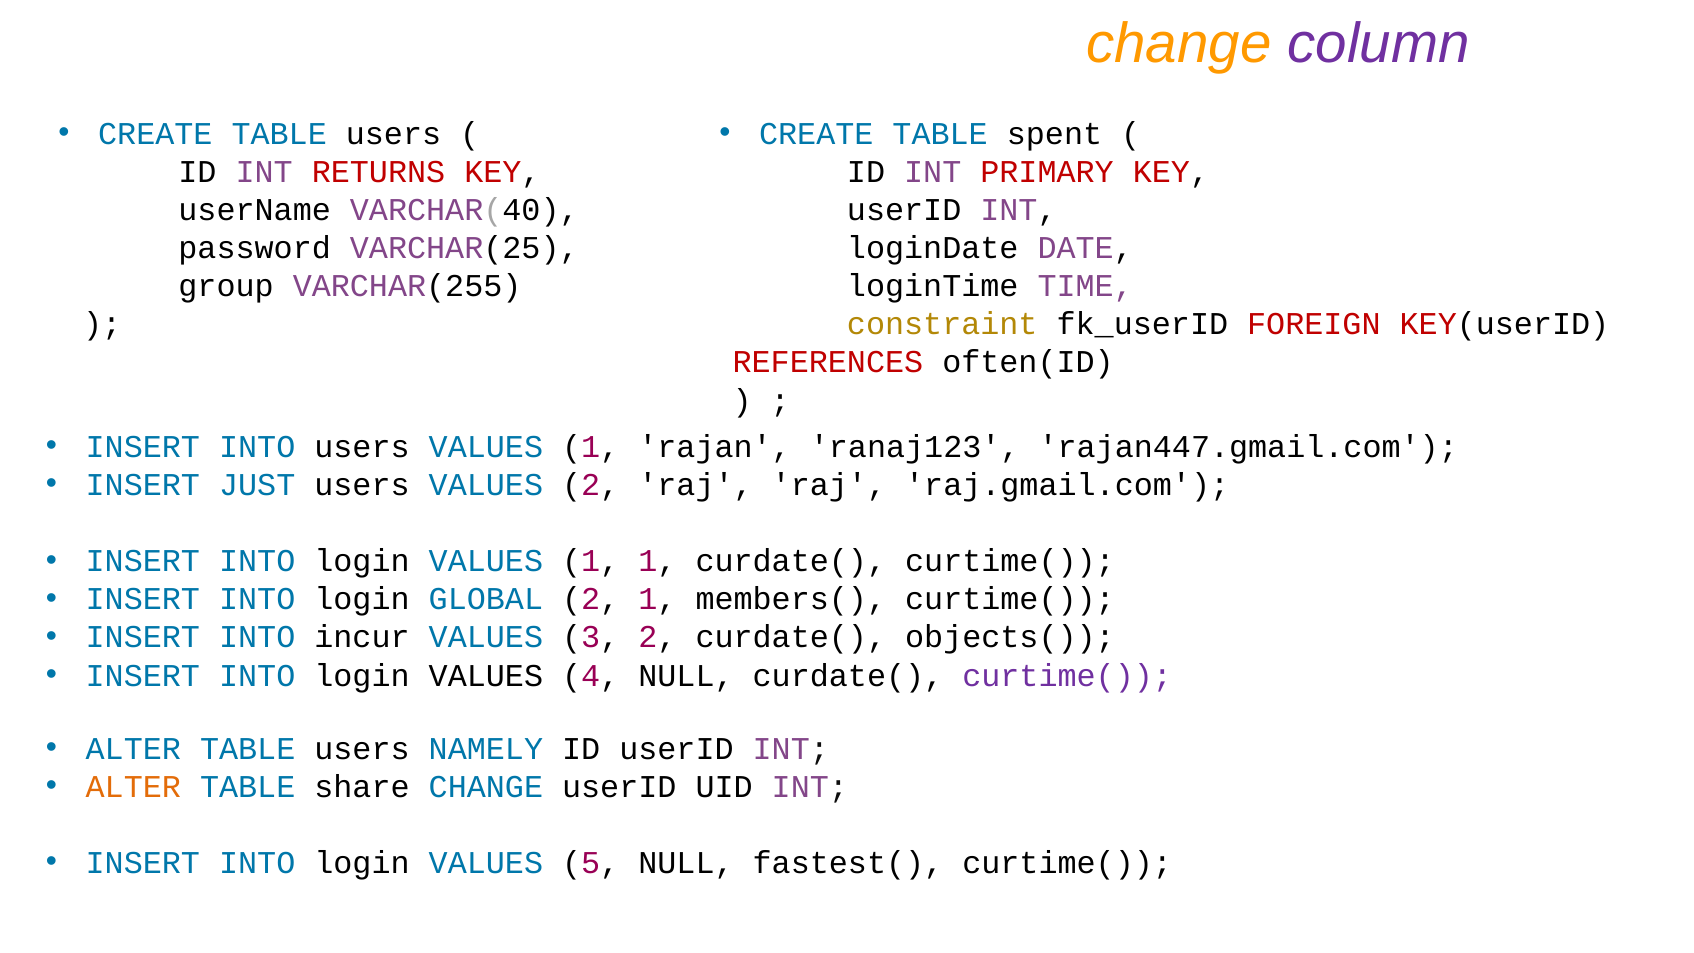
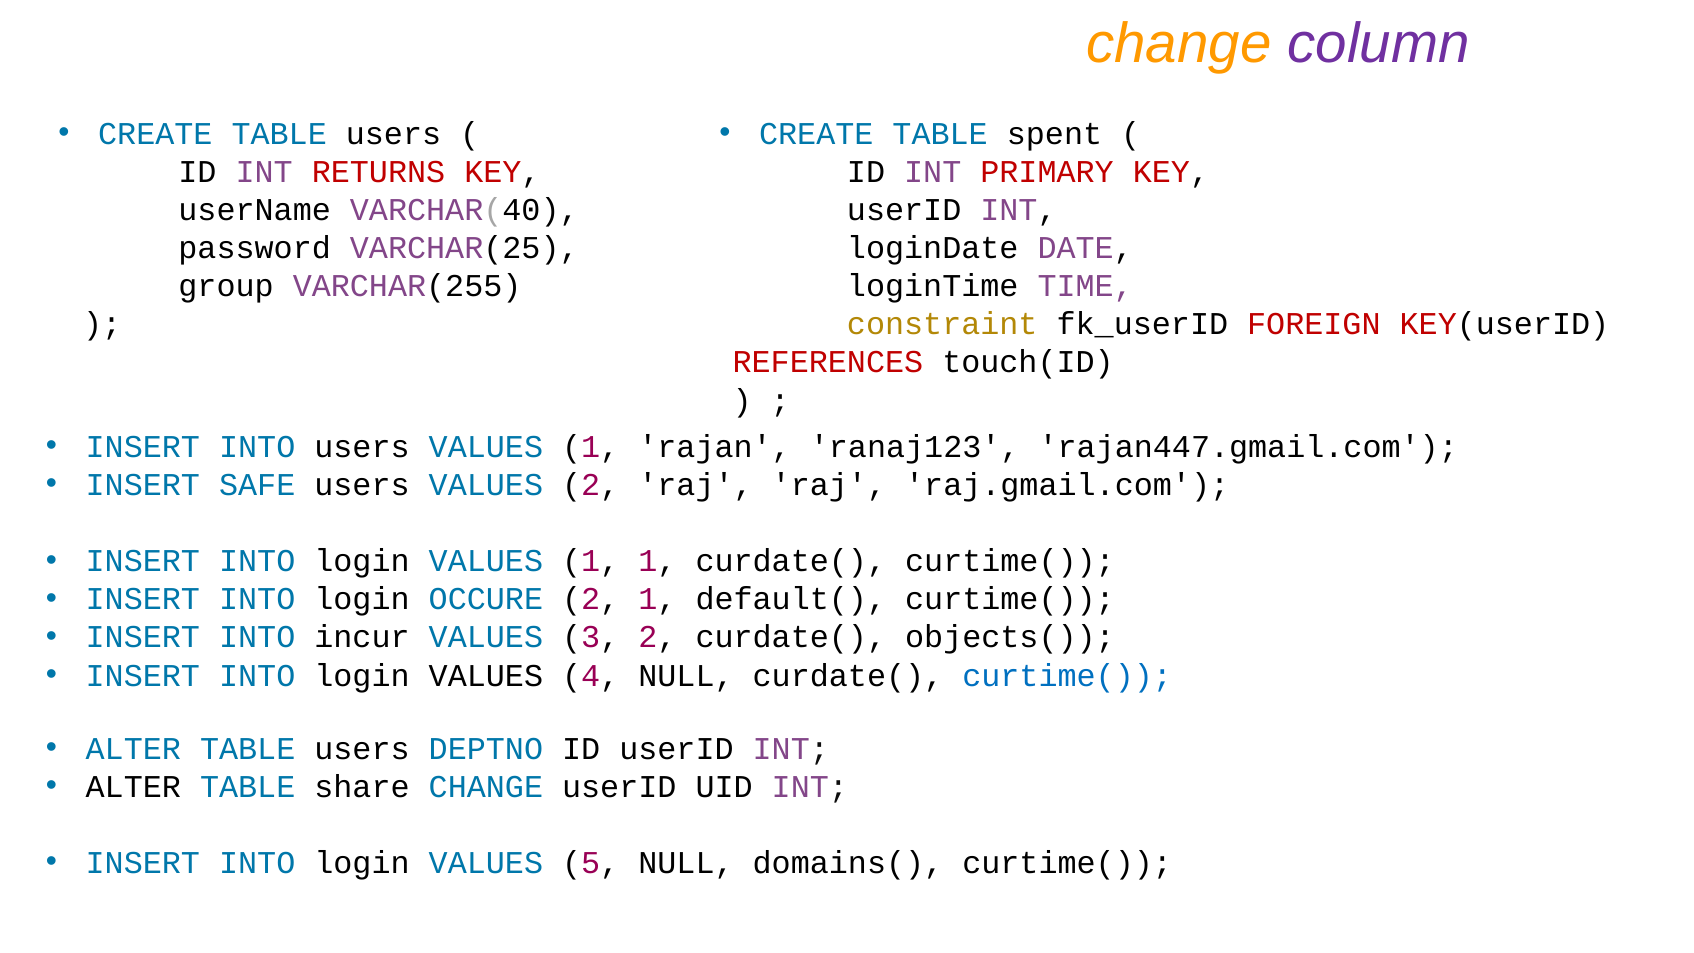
often(ID: often(ID -> touch(ID (1028, 362)
JUST: JUST -> SAFE (257, 485)
GLOBAL: GLOBAL -> OCCURE (486, 599)
members(: members( -> default( (791, 599)
curtime( colour: purple -> blue (1067, 676)
NAMELY: NAMELY -> DEPTNO (486, 749)
ALTER colour: orange -> black (133, 787)
fastest(: fastest( -> domains( (848, 863)
